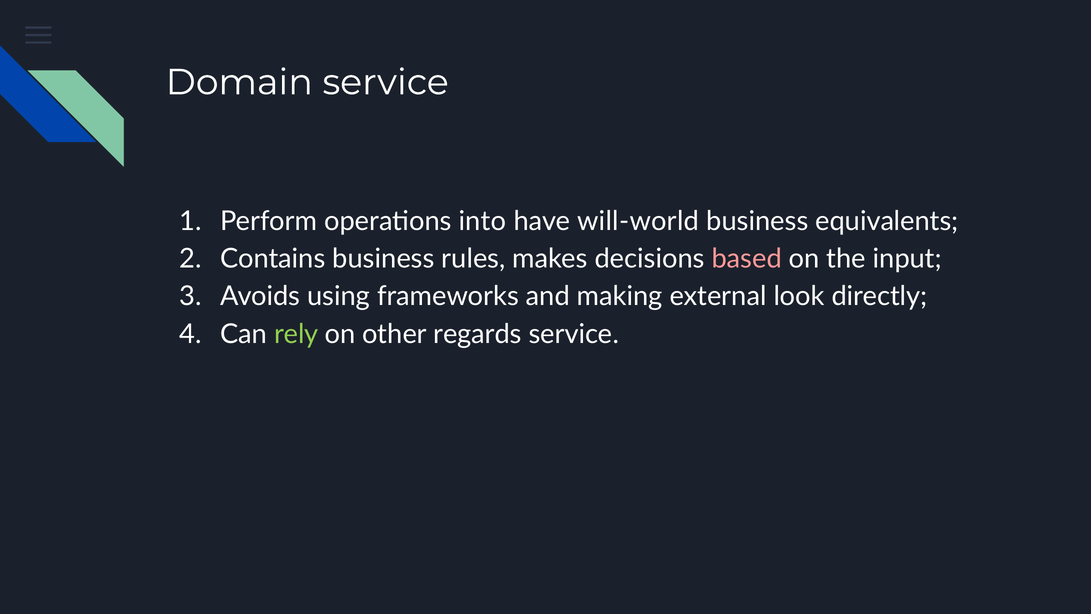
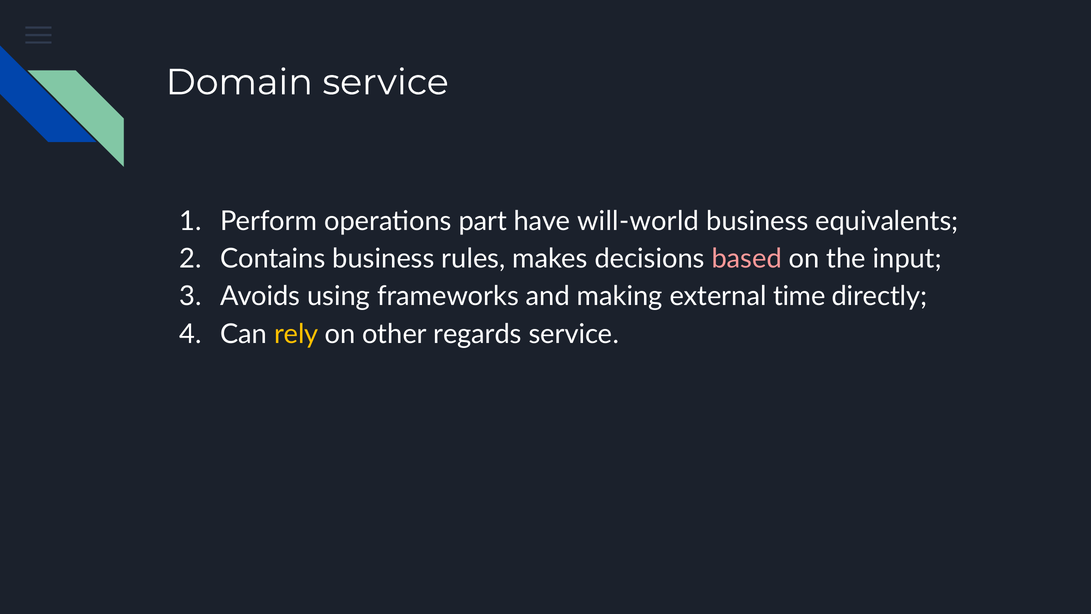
into: into -> part (483, 221)
look: look -> time (799, 296)
rely colour: light green -> yellow (296, 334)
